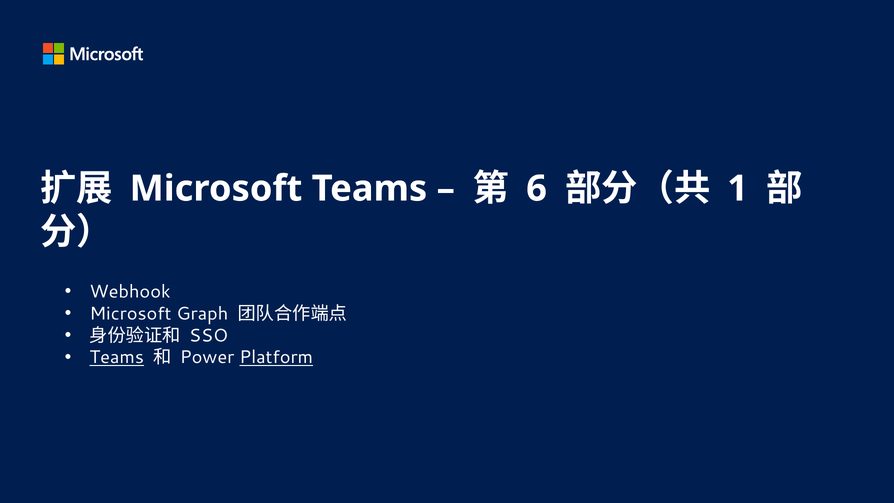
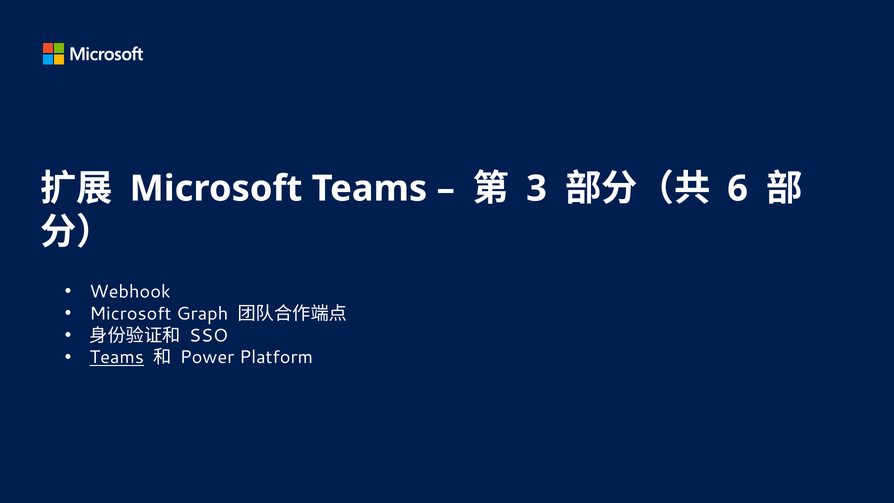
6: 6 -> 3 (537, 189)
1: 1 -> 6 (738, 189)
Platform underline: present -> none (276, 357)
